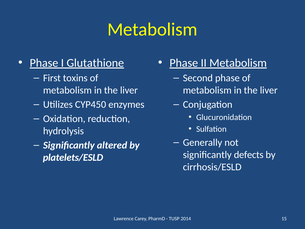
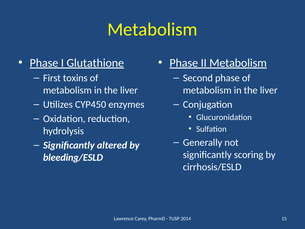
defects: defects -> scoring (249, 155)
platelets/ESLD: platelets/ESLD -> bleeding/ESLD (73, 157)
